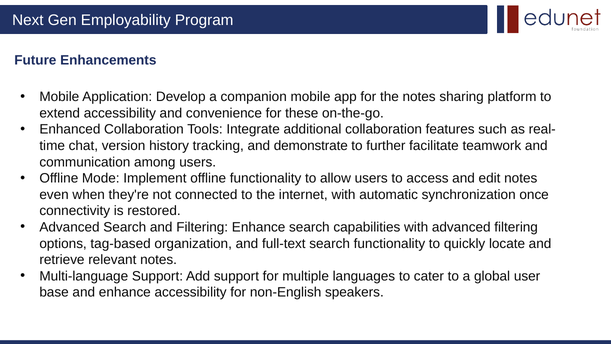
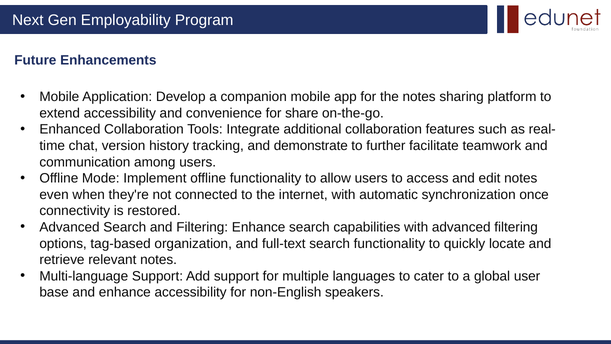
these: these -> share (302, 113)
